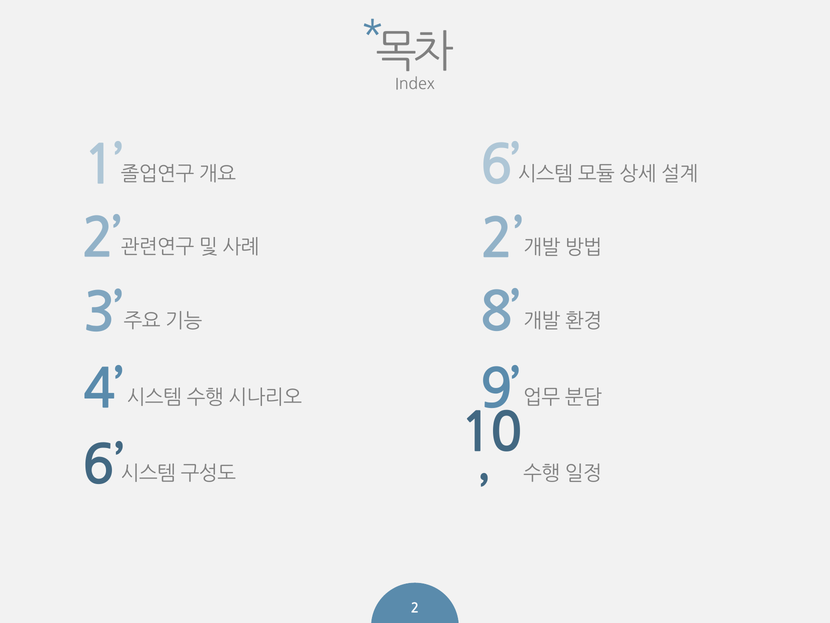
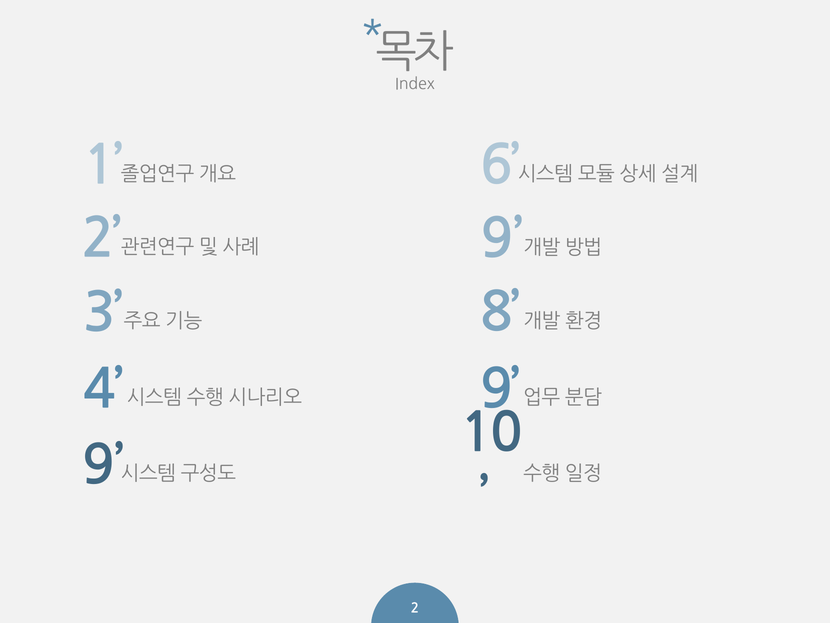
2: 2 -> 9 (502, 239)
6: 6 -> 9 (103, 465)
